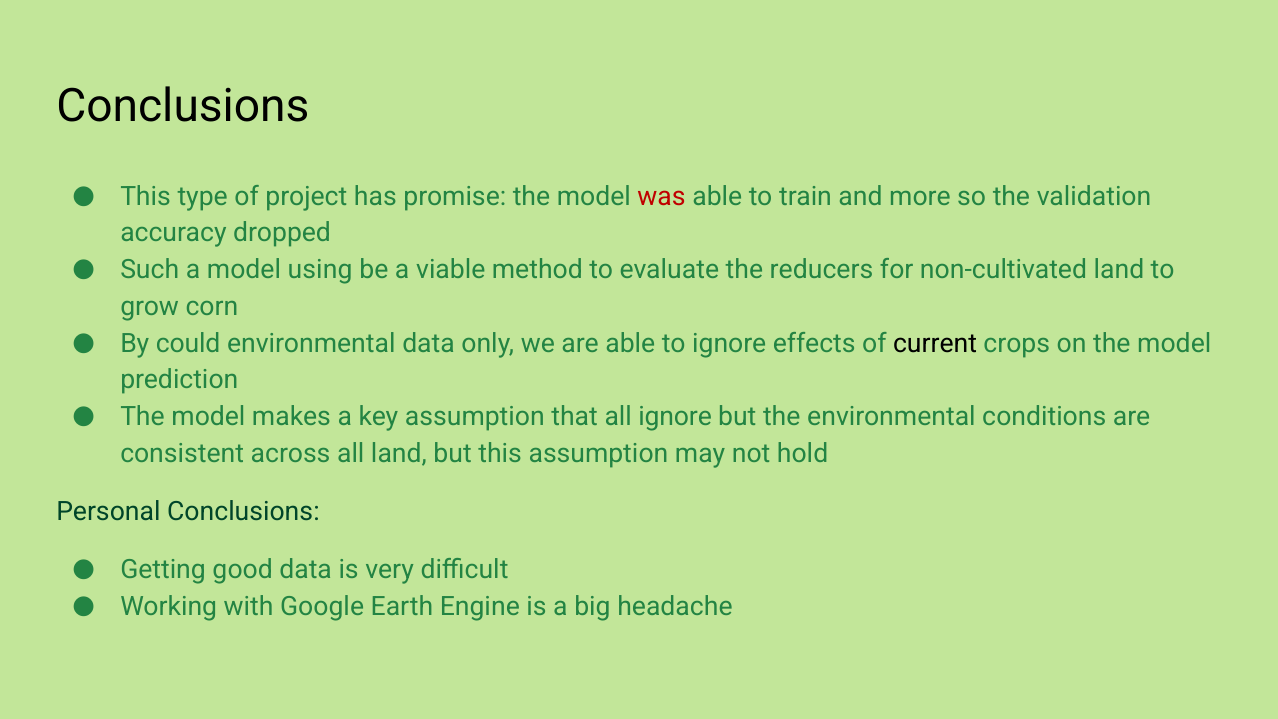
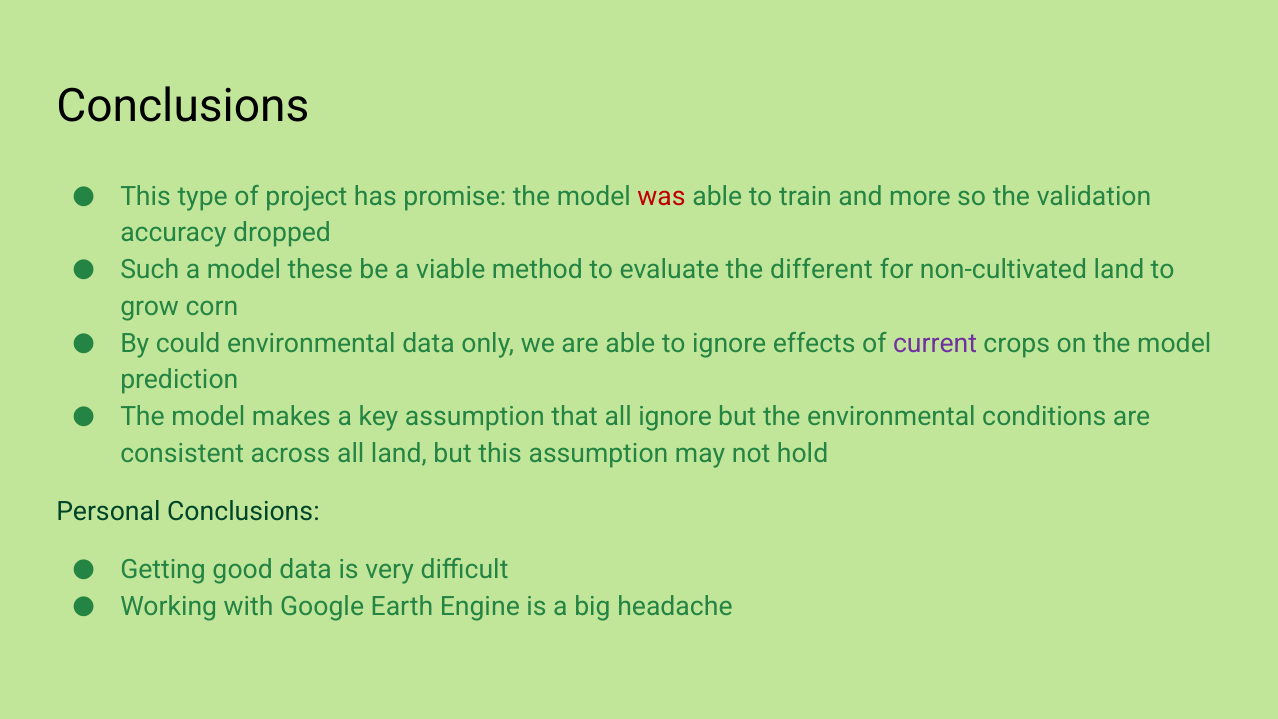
using: using -> these (320, 270)
reducers: reducers -> different (821, 270)
current colour: black -> purple (935, 343)
